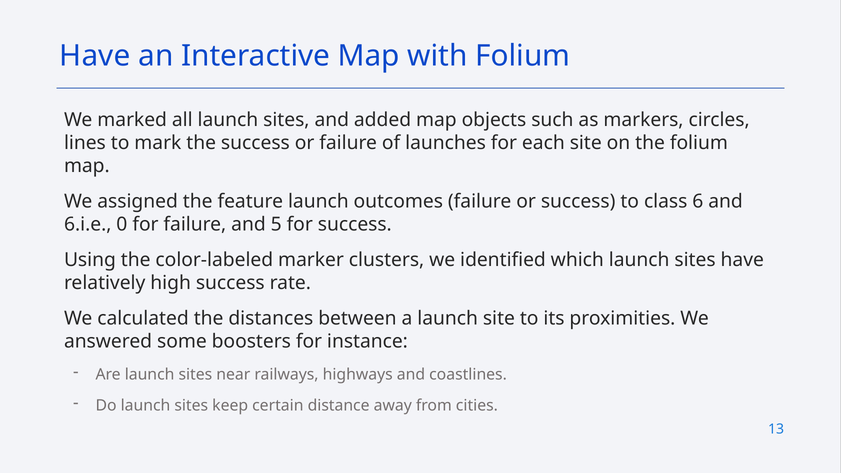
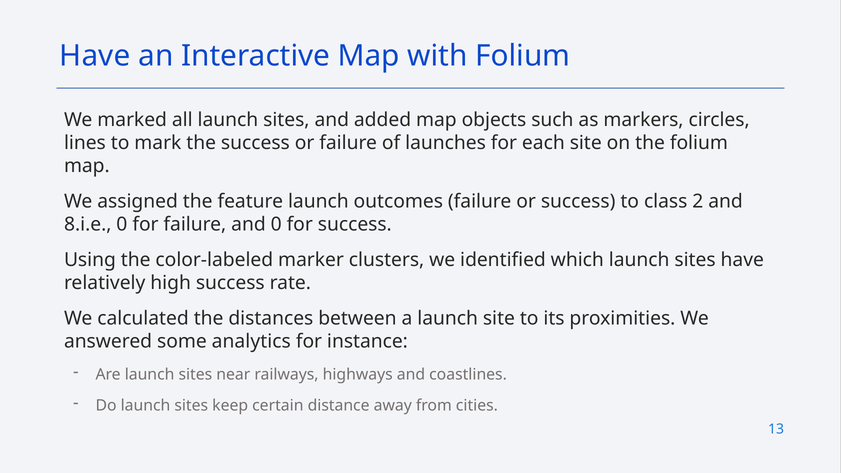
6: 6 -> 2 (698, 202)
6.i.e: 6.i.e -> 8.i.e (88, 225)
and 5: 5 -> 0 (276, 225)
boosters: boosters -> analytics (251, 342)
